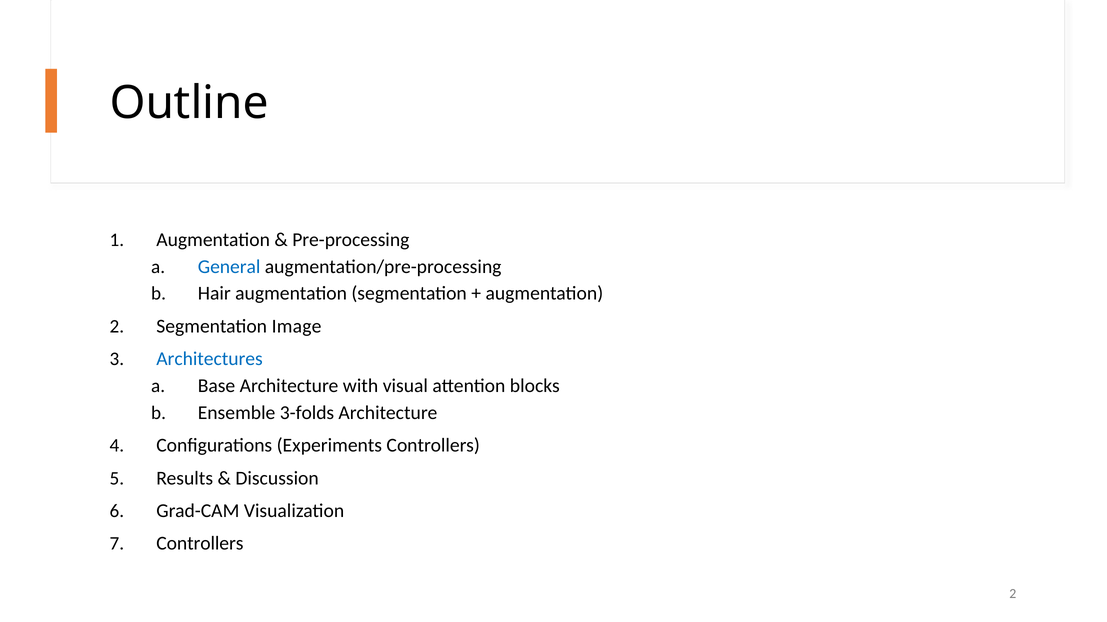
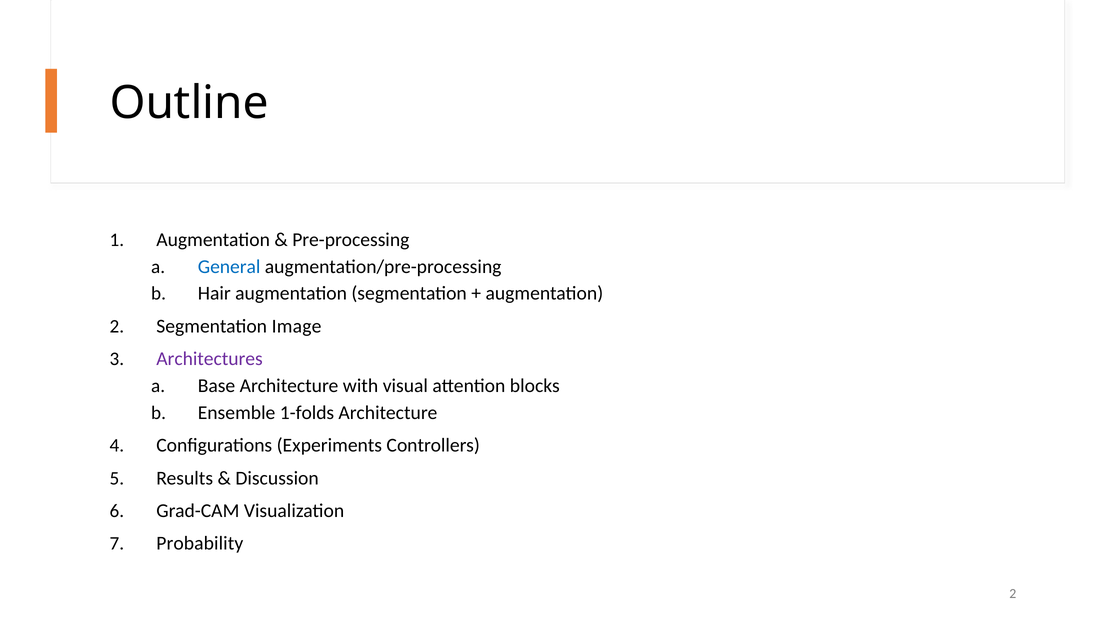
Architectures colour: blue -> purple (210, 359)
3-folds: 3-folds -> 1-folds (307, 413)
Controllers: Controllers -> Probability (200, 544)
